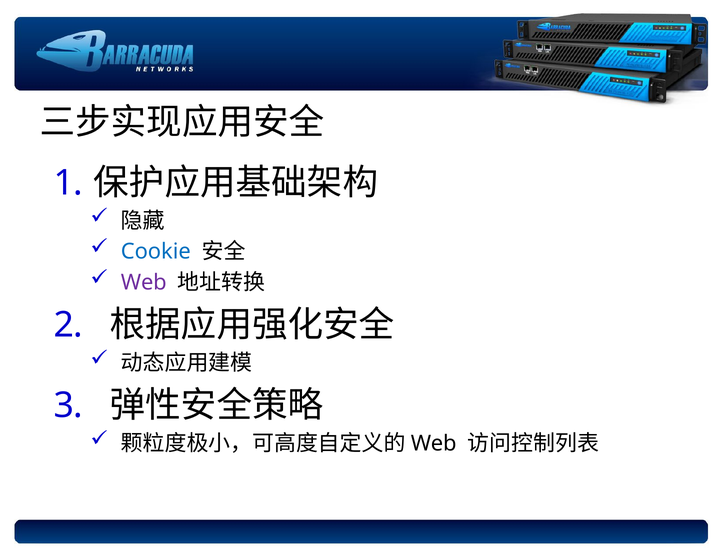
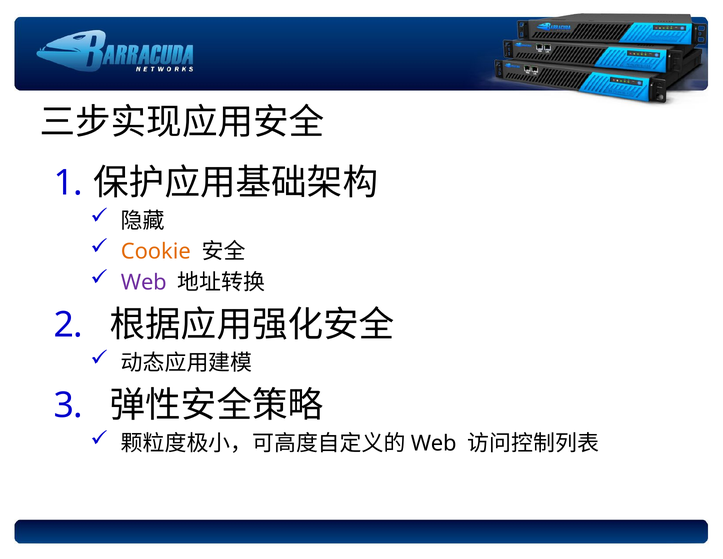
Cookie colour: blue -> orange (156, 252)
